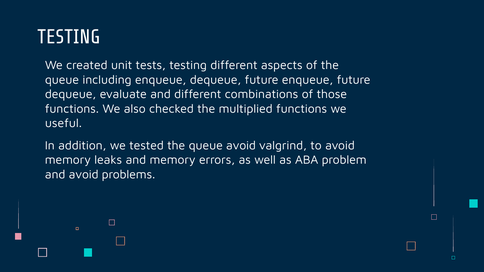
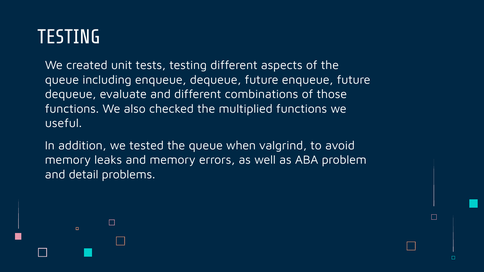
queue avoid: avoid -> when (241, 146)
and avoid: avoid -> detail (84, 175)
